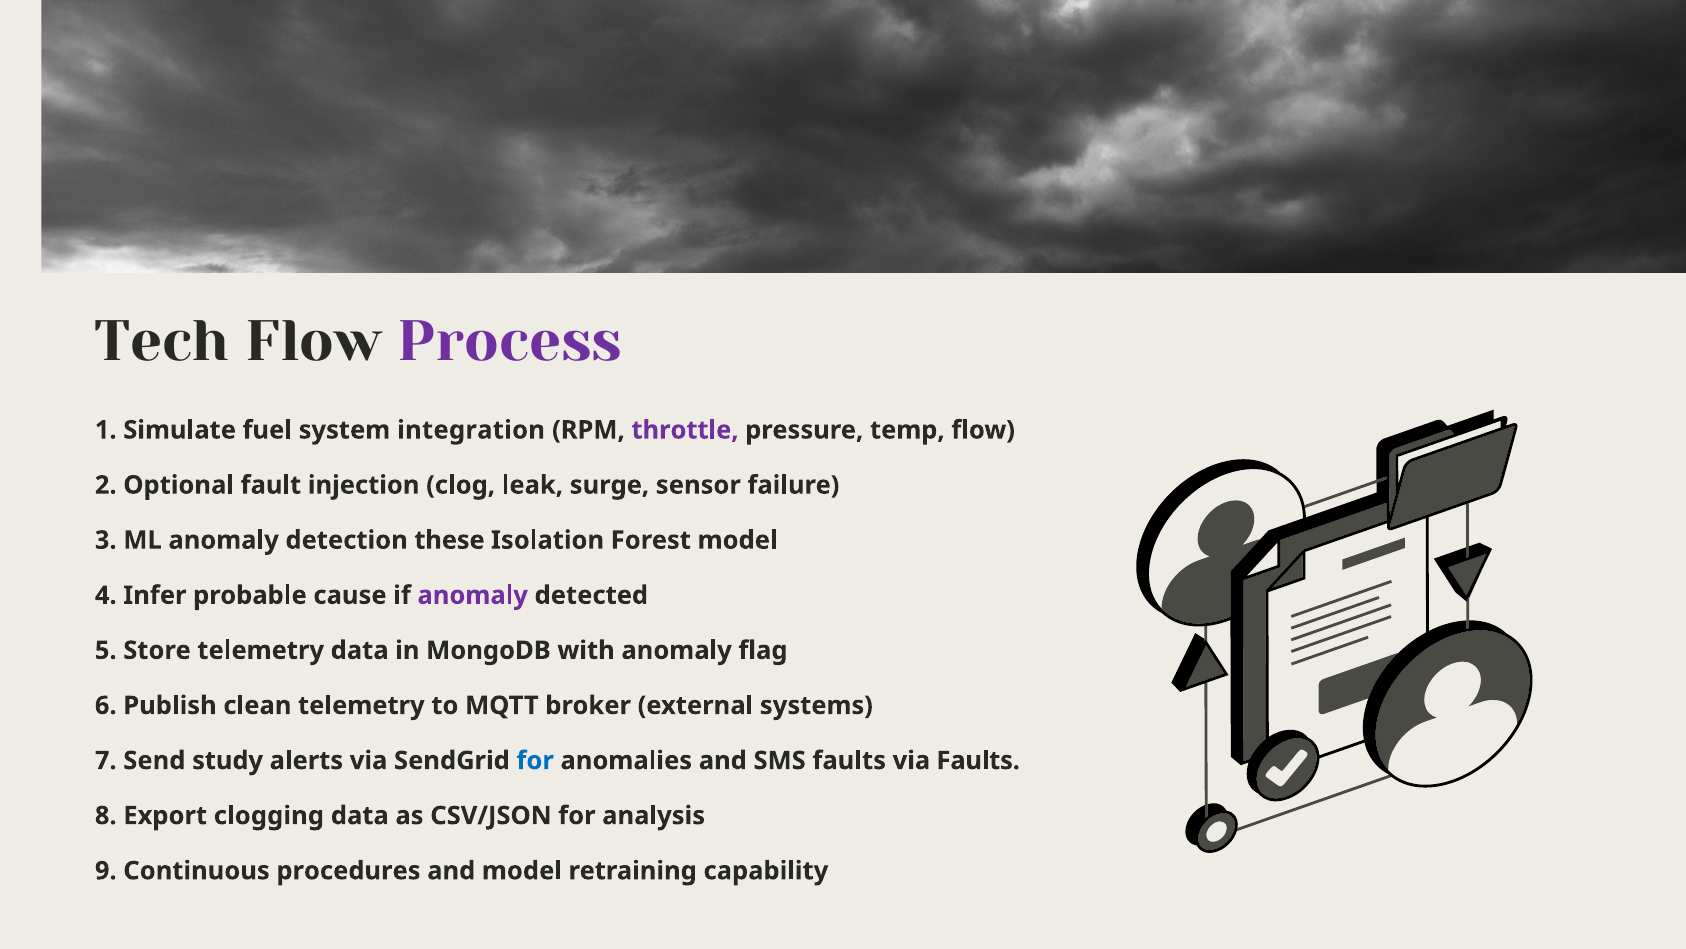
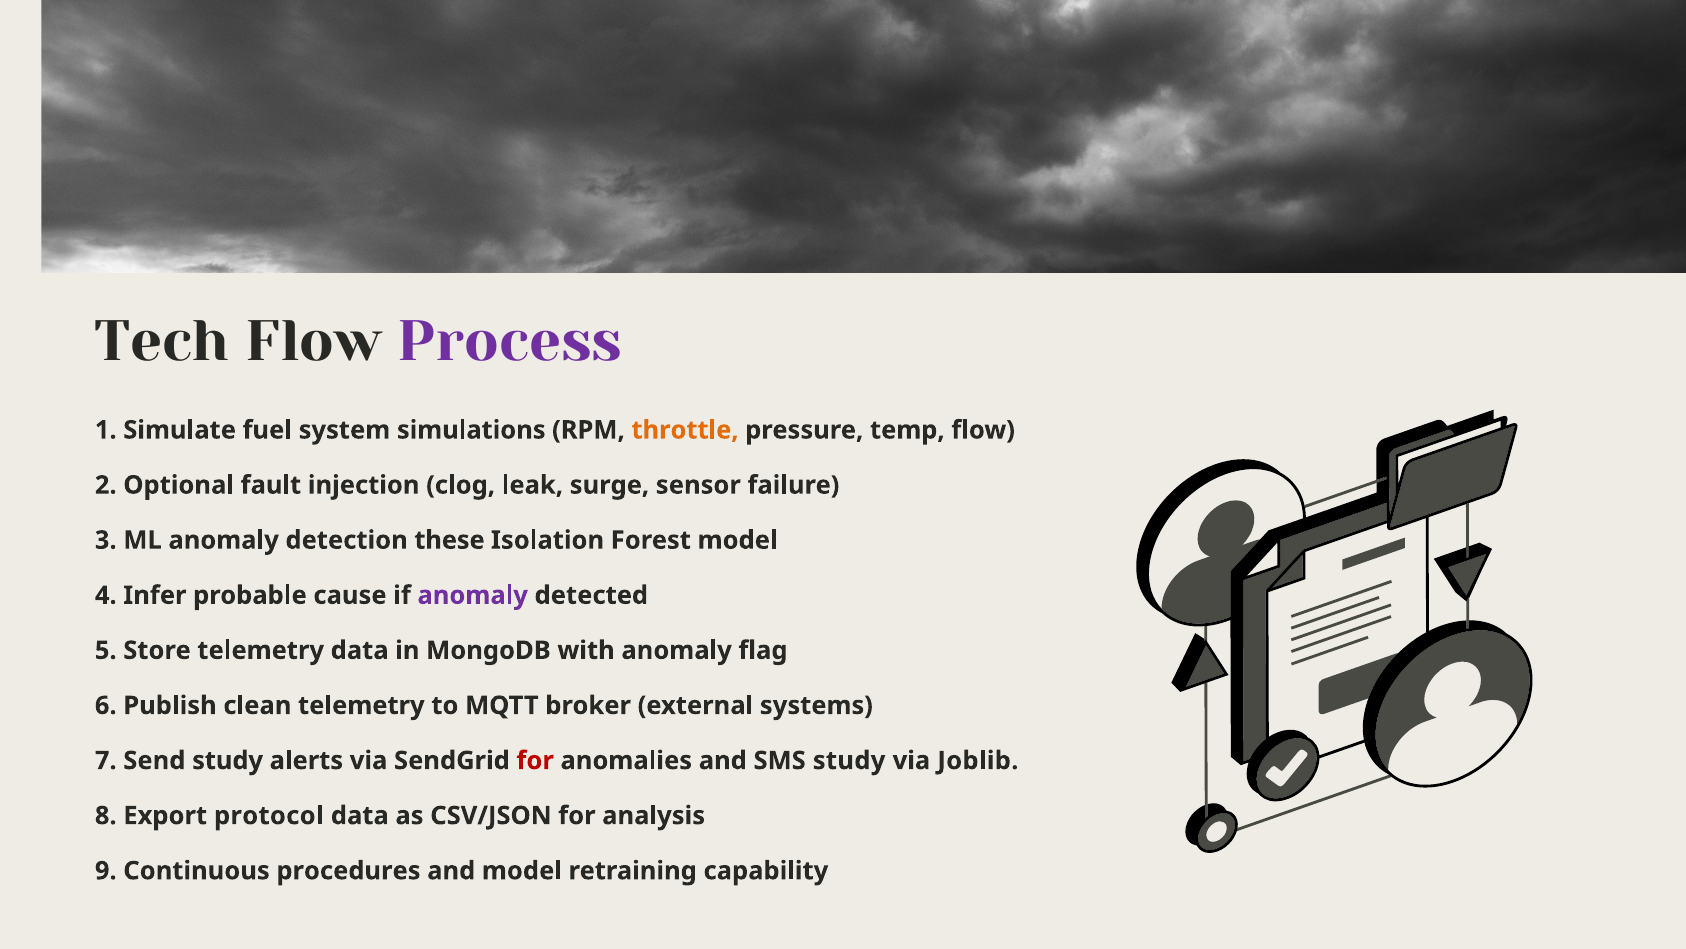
integration: integration -> simulations (471, 430)
throttle colour: purple -> orange (685, 430)
for colour: blue -> red (535, 760)
SMS faults: faults -> study (849, 760)
via Faults: Faults -> Joblib (978, 760)
clogging: clogging -> protocol (269, 815)
